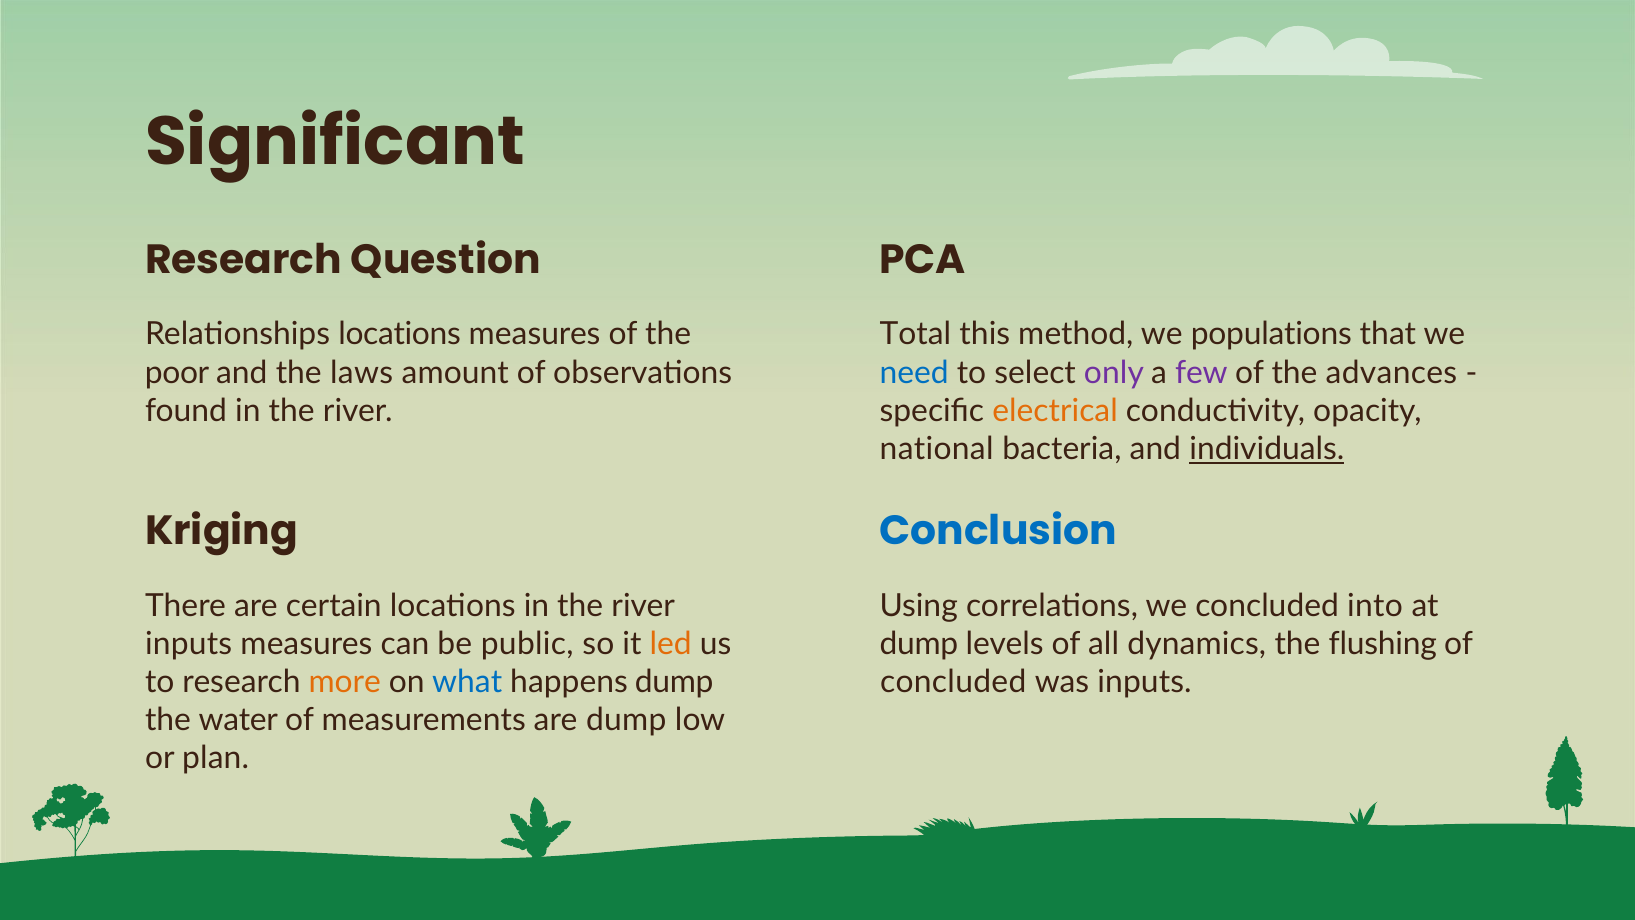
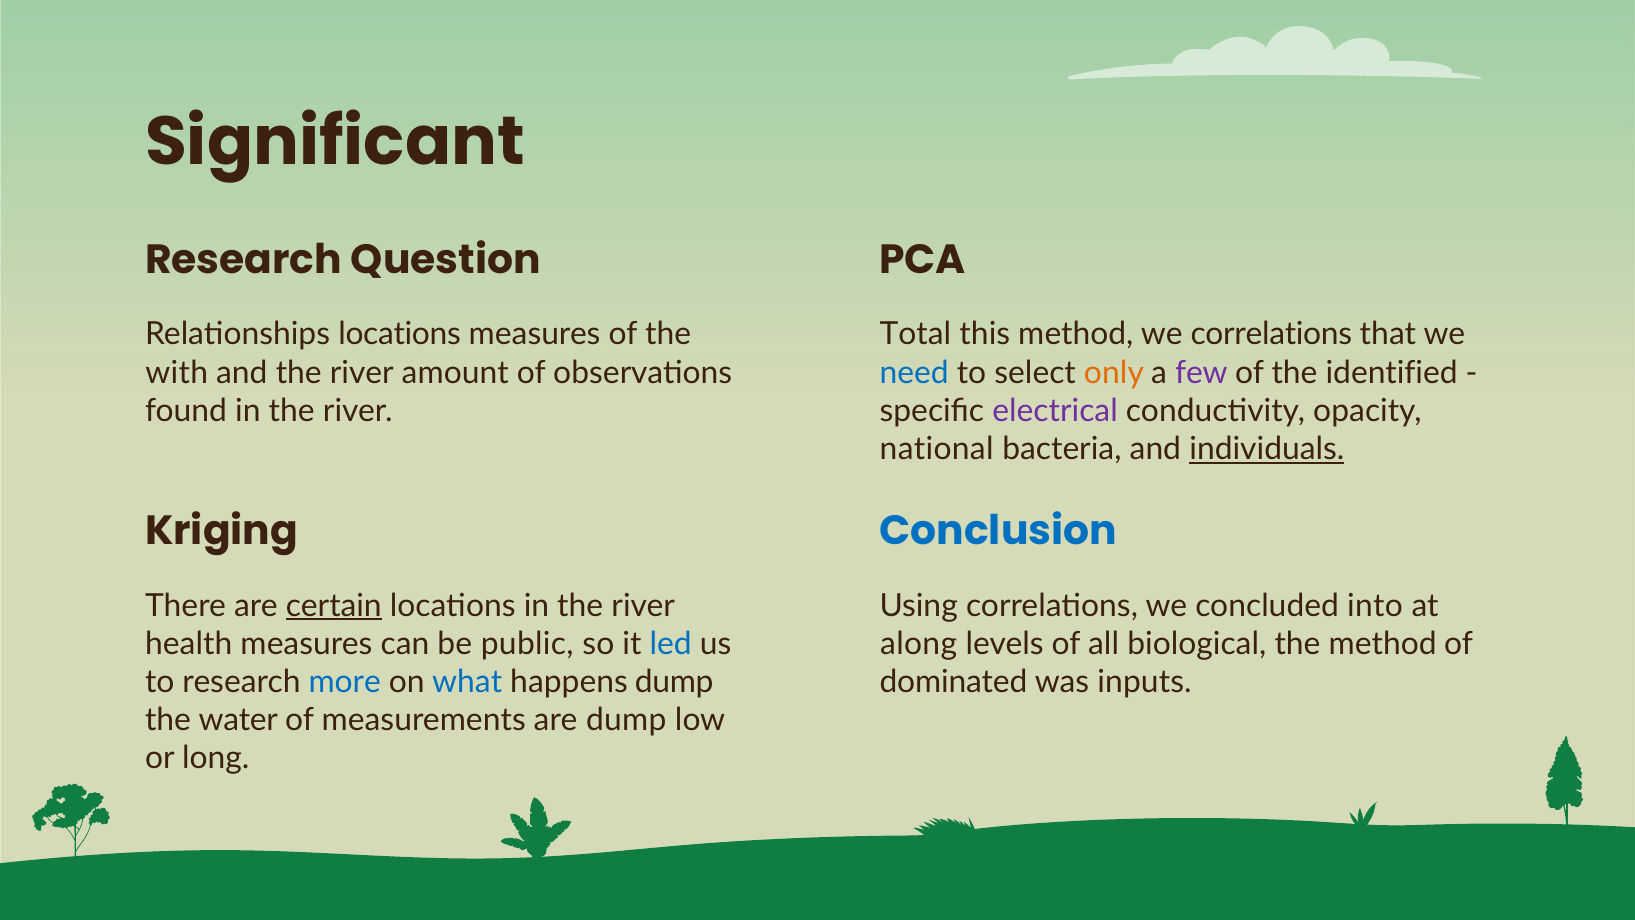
we populations: populations -> correlations (1271, 334)
poor: poor -> with (177, 373)
and the laws: laws -> river (362, 373)
only colour: purple -> orange (1114, 373)
advances: advances -> identified (1392, 373)
electrical colour: orange -> purple (1055, 411)
certain underline: none -> present (334, 606)
inputs: inputs -> health (189, 644)
led colour: orange -> blue (671, 644)
dump: dump -> along (919, 644)
dynamics: dynamics -> biological (1197, 644)
the flushing: flushing -> method (1383, 644)
more colour: orange -> blue (345, 682)
concluded: concluded -> dominated (953, 682)
plan: plan -> long (216, 758)
